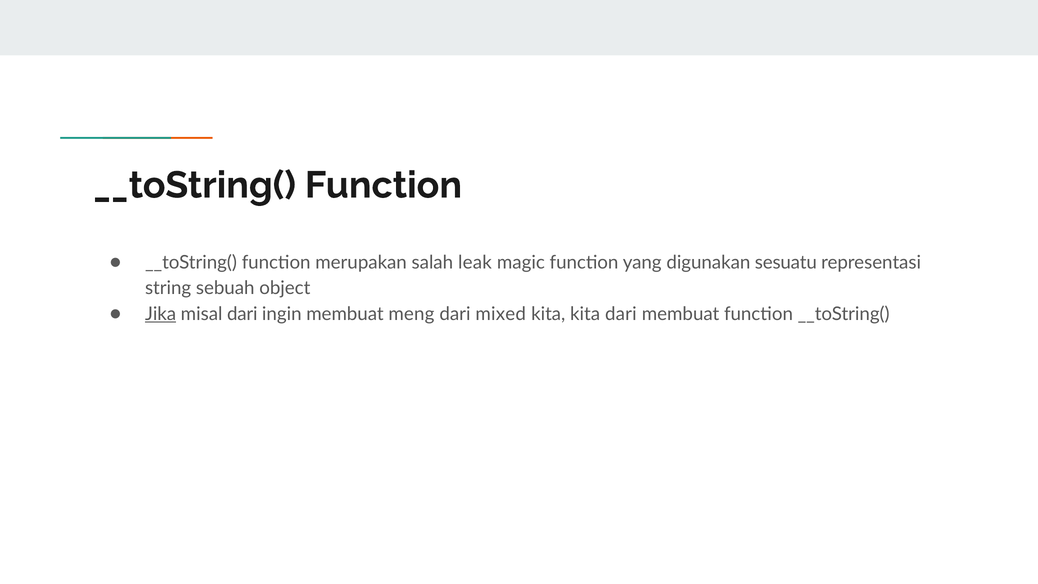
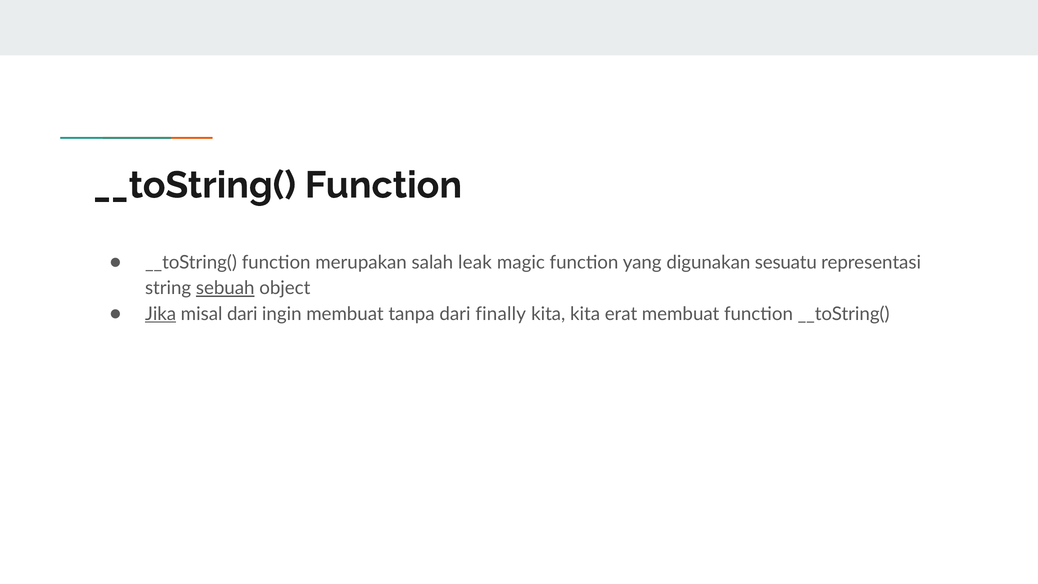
sebuah underline: none -> present (225, 288)
meng: meng -> tanpa (412, 314)
mixed: mixed -> finally (501, 314)
kita dari: dari -> erat (621, 314)
